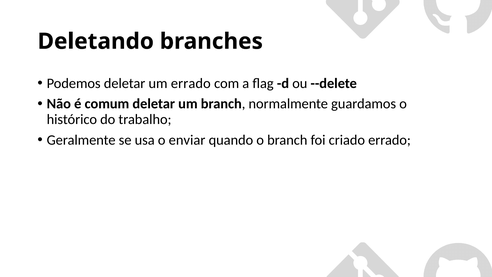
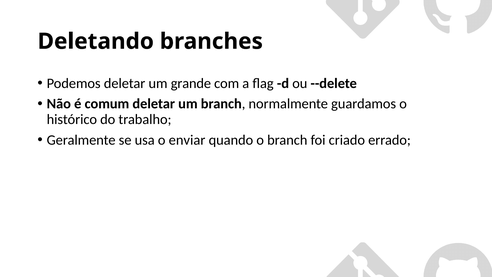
um errado: errado -> grande (191, 83)
